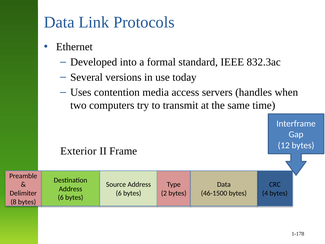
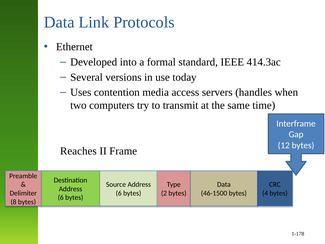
832.3ac: 832.3ac -> 414.3ac (264, 62)
Exterior: Exterior -> Reaches (78, 151)
